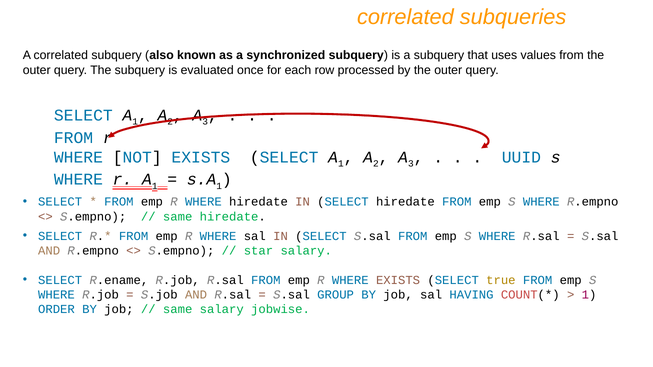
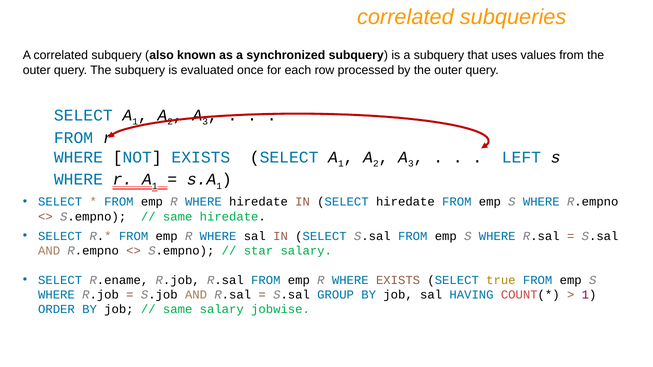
UUID: UUID -> LEFT (521, 157)
